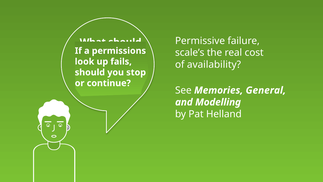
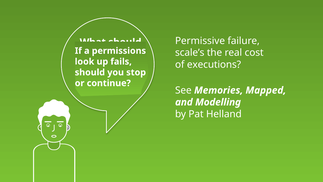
availability: availability -> executions (214, 64)
General: General -> Mapped (266, 90)
